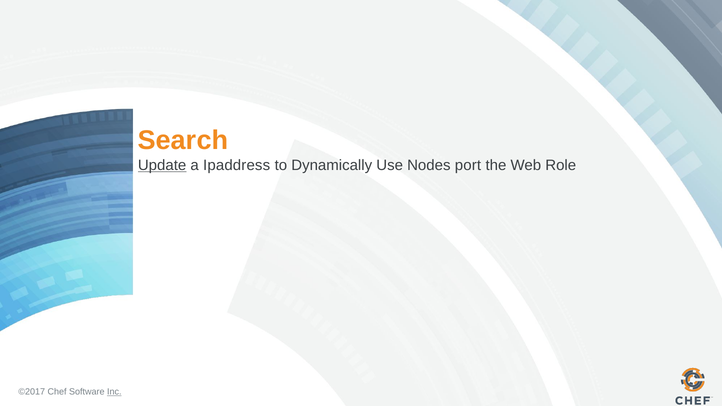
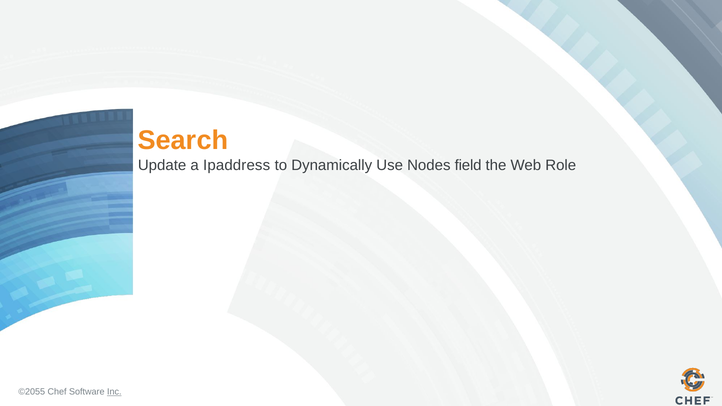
Update underline: present -> none (162, 165)
port: port -> field (468, 165)
©2017: ©2017 -> ©2055 (32, 392)
